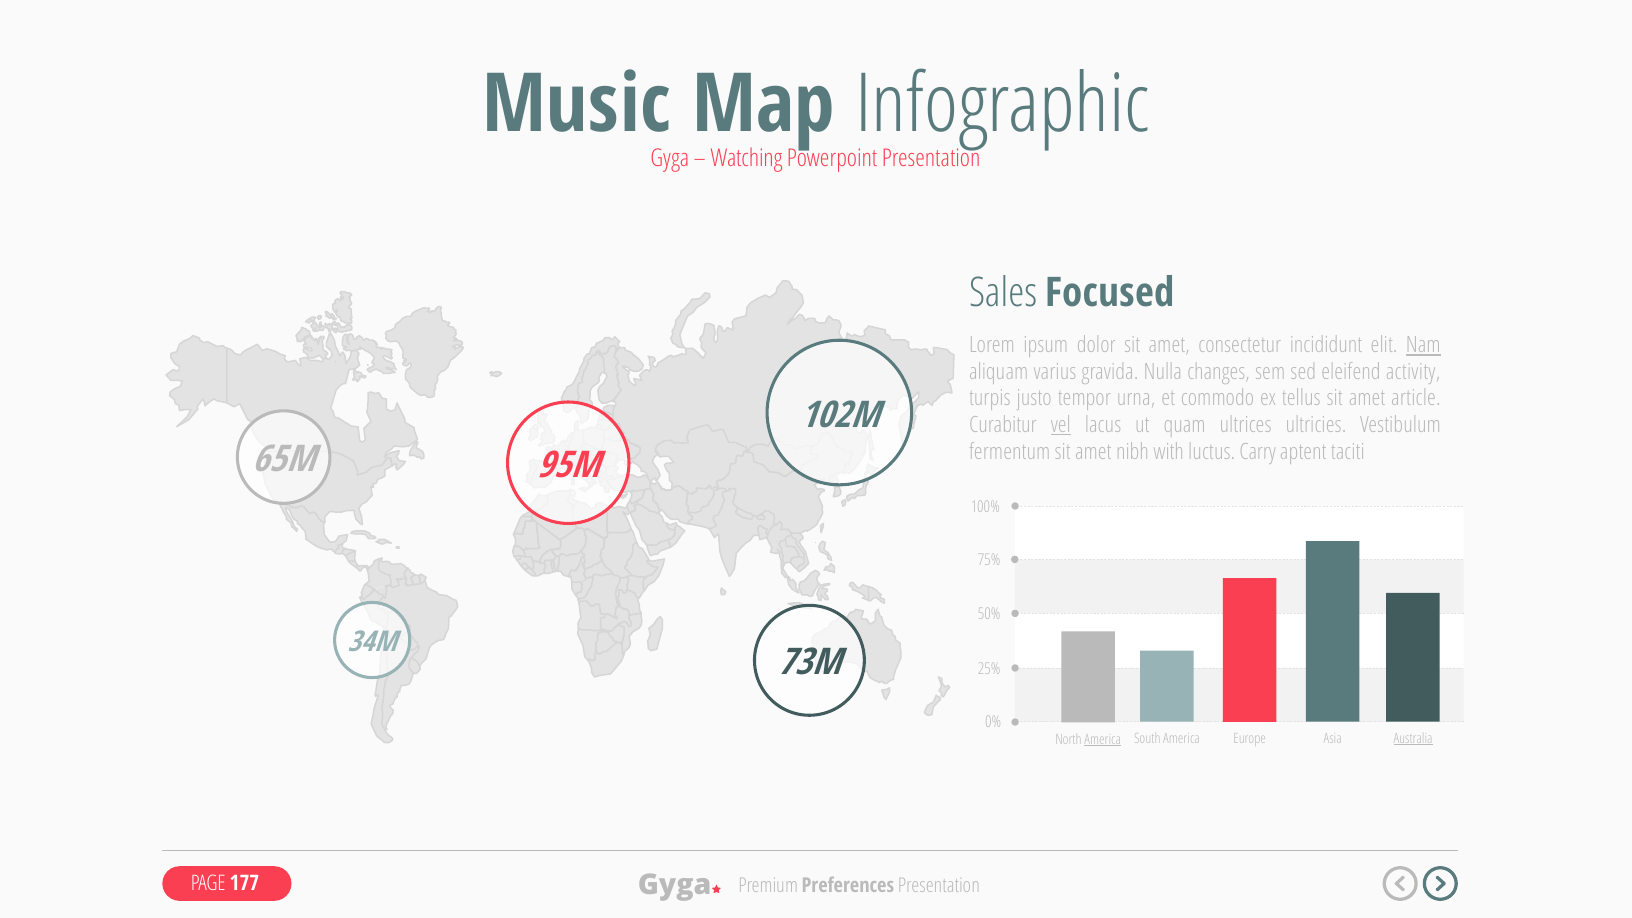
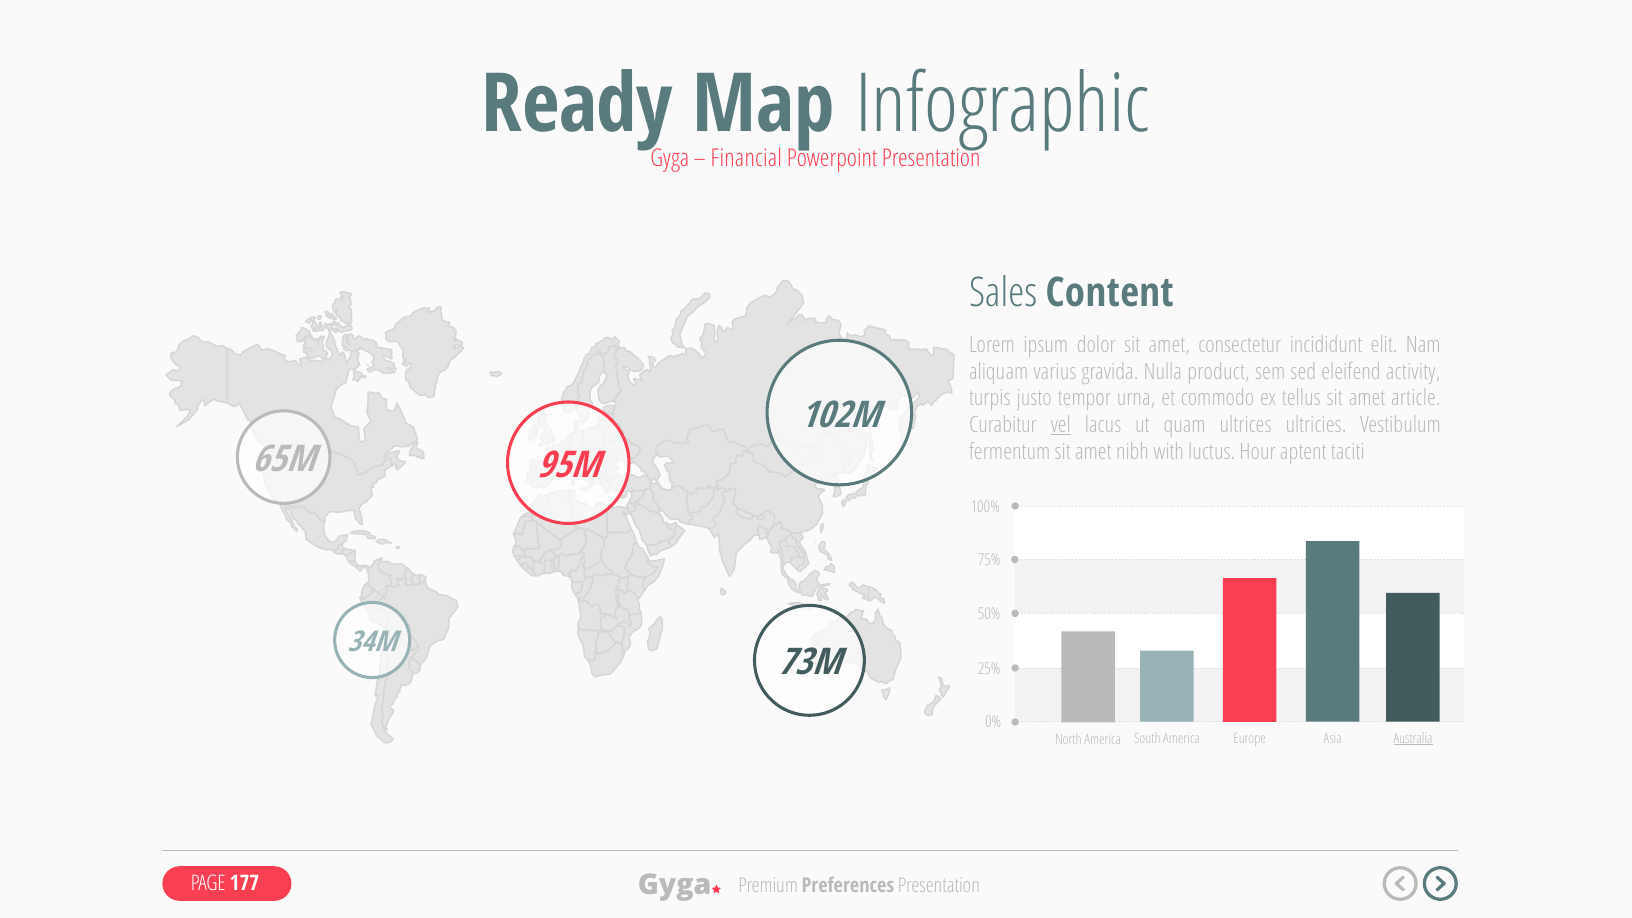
Music: Music -> Ready (577, 105)
Watching: Watching -> Financial (746, 158)
Focused: Focused -> Content (1110, 293)
Nam underline: present -> none (1423, 345)
changes: changes -> product (1219, 372)
Carry: Carry -> Hour (1258, 452)
America underline: present -> none (1103, 739)
